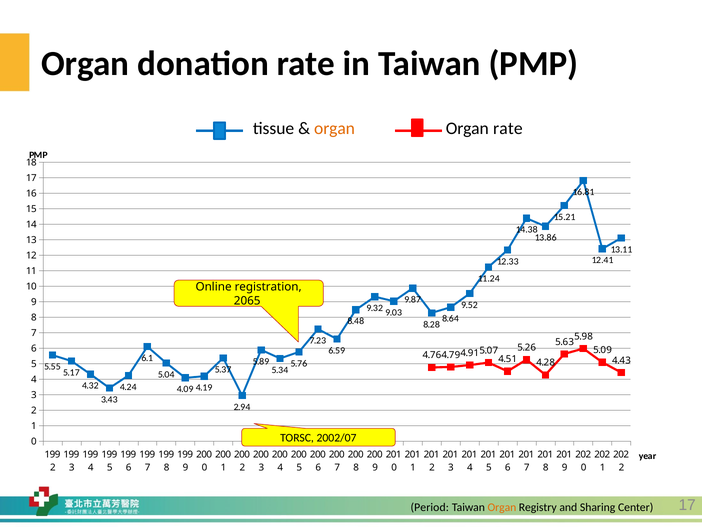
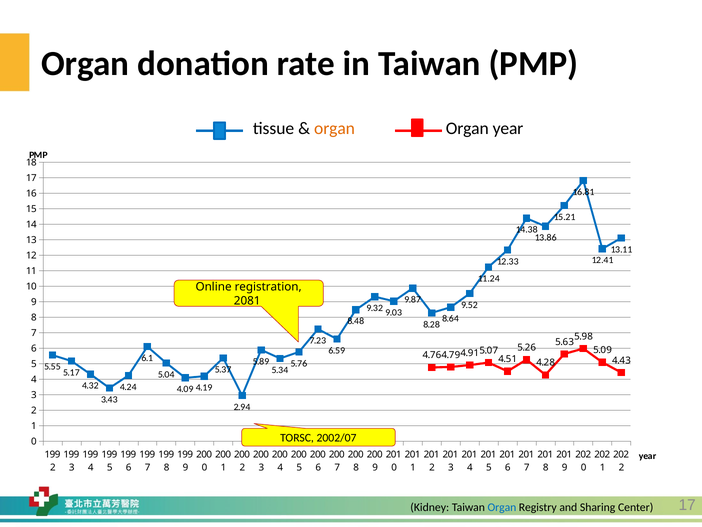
Organ rate: rate -> year (508, 128)
2065: 2065 -> 2081 (247, 301)
Period: Period -> Kidney (430, 507)
Organ colour: orange -> blue (502, 507)
